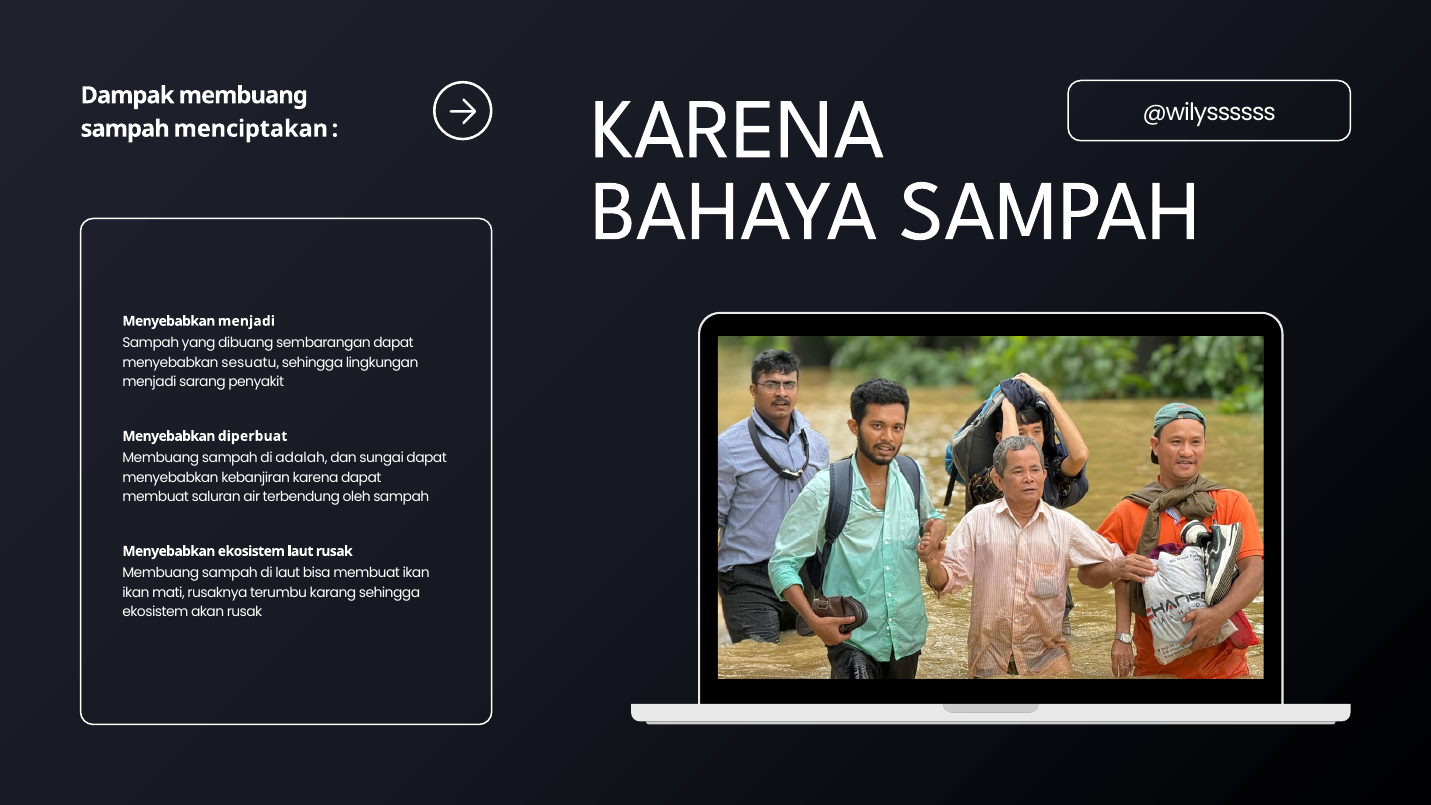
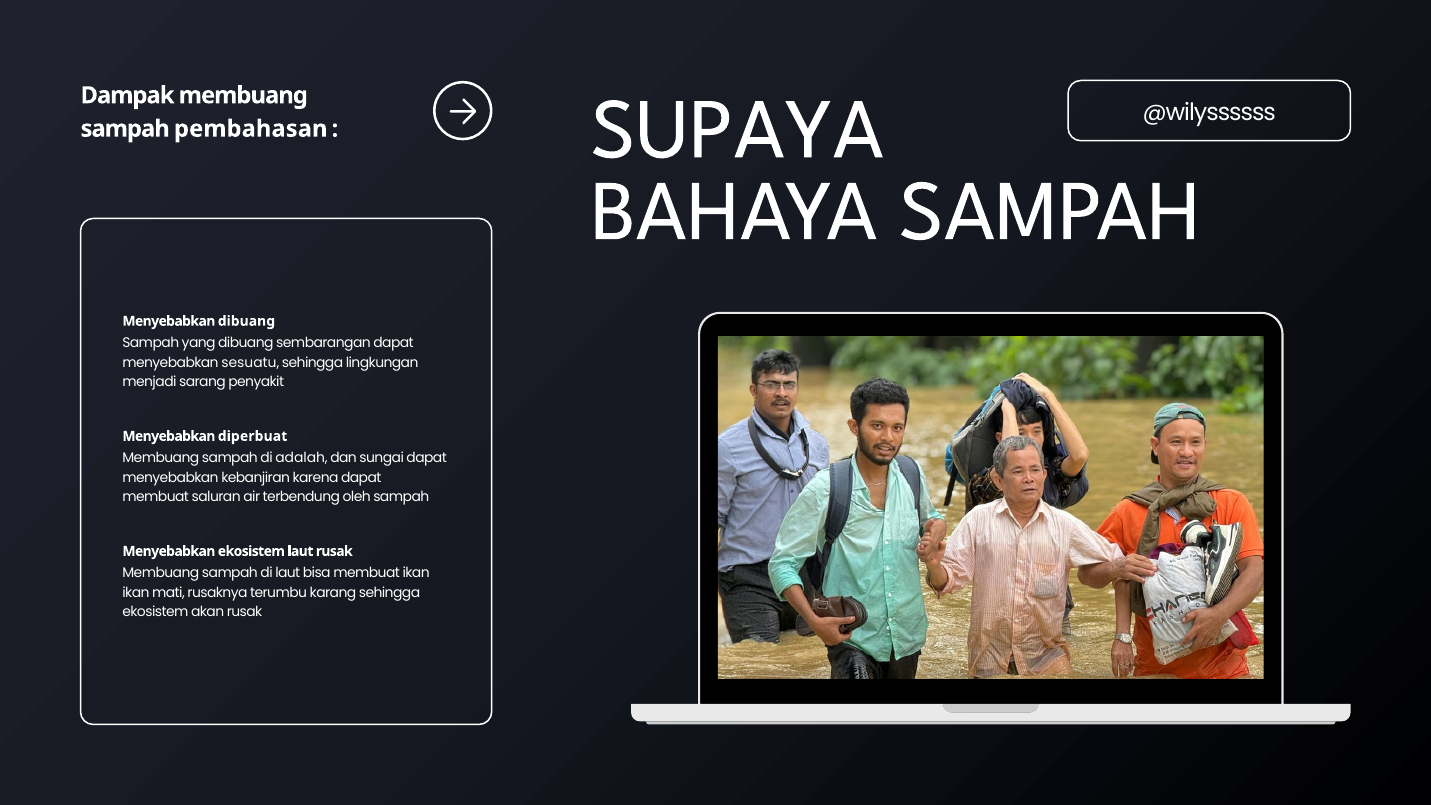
KARENA: KARENA -> SUPAYA (738, 129)
menciptakan: menciptakan -> pembahasan (251, 129)
Menyebabkan menjadi: menjadi -> dibuang (246, 321)
